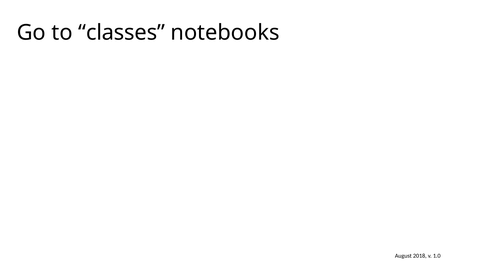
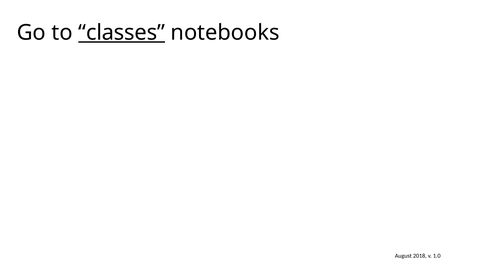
classes underline: none -> present (122, 33)
